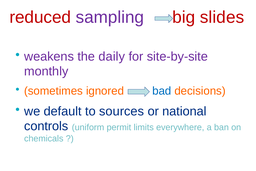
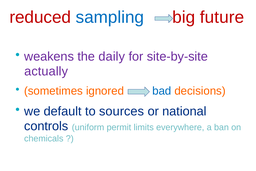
sampling colour: purple -> blue (110, 17)
slides: slides -> future (222, 17)
monthly: monthly -> actually (46, 71)
